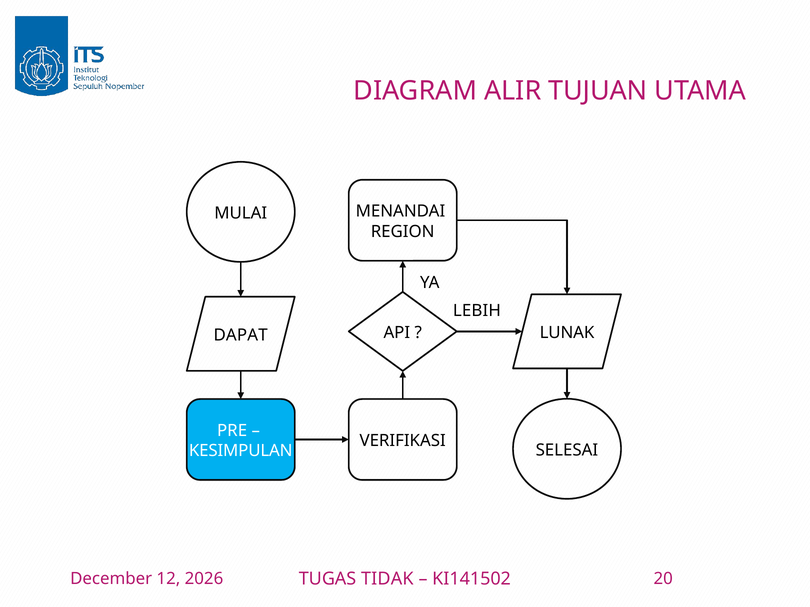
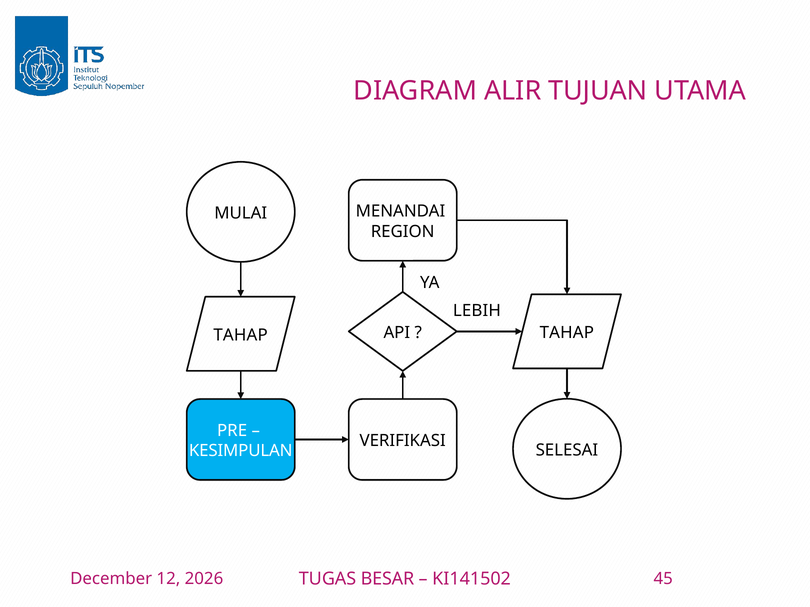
LUNAK: LUNAK -> TAHAP (567, 333)
DAPAT: DAPAT -> TAHAP (241, 335)
TIDAK: TIDAK -> BESAR (387, 579)
20: 20 -> 45 (663, 579)
